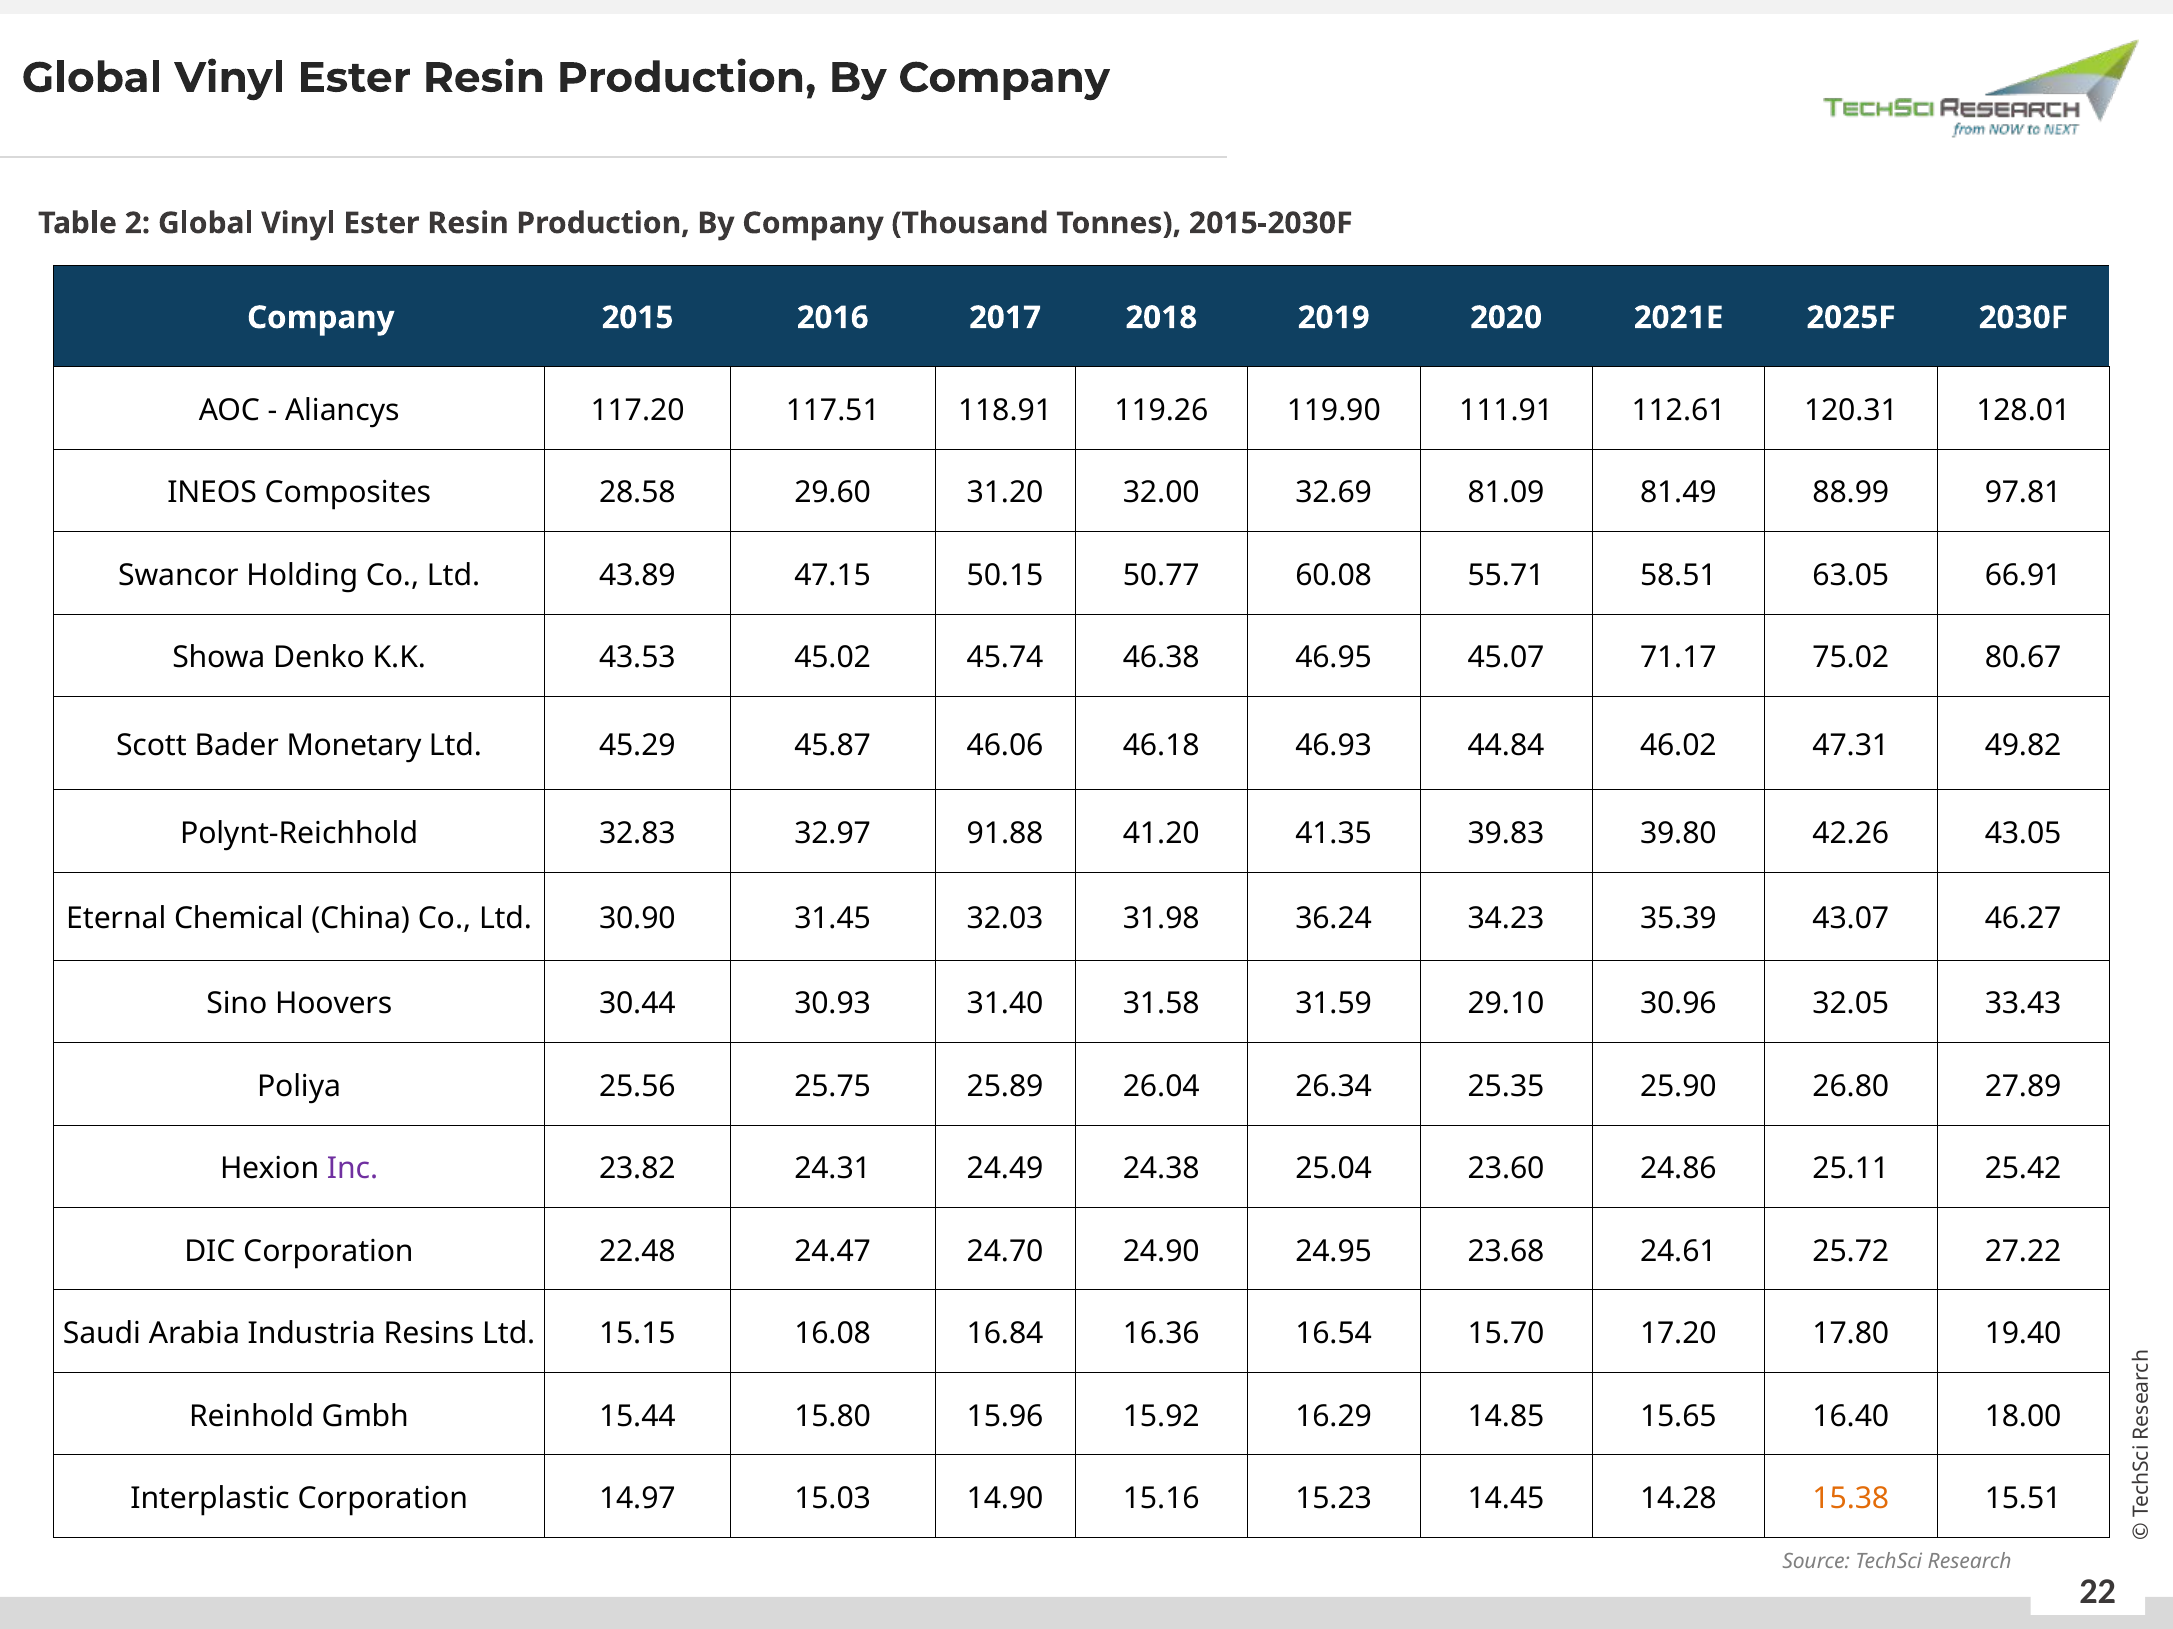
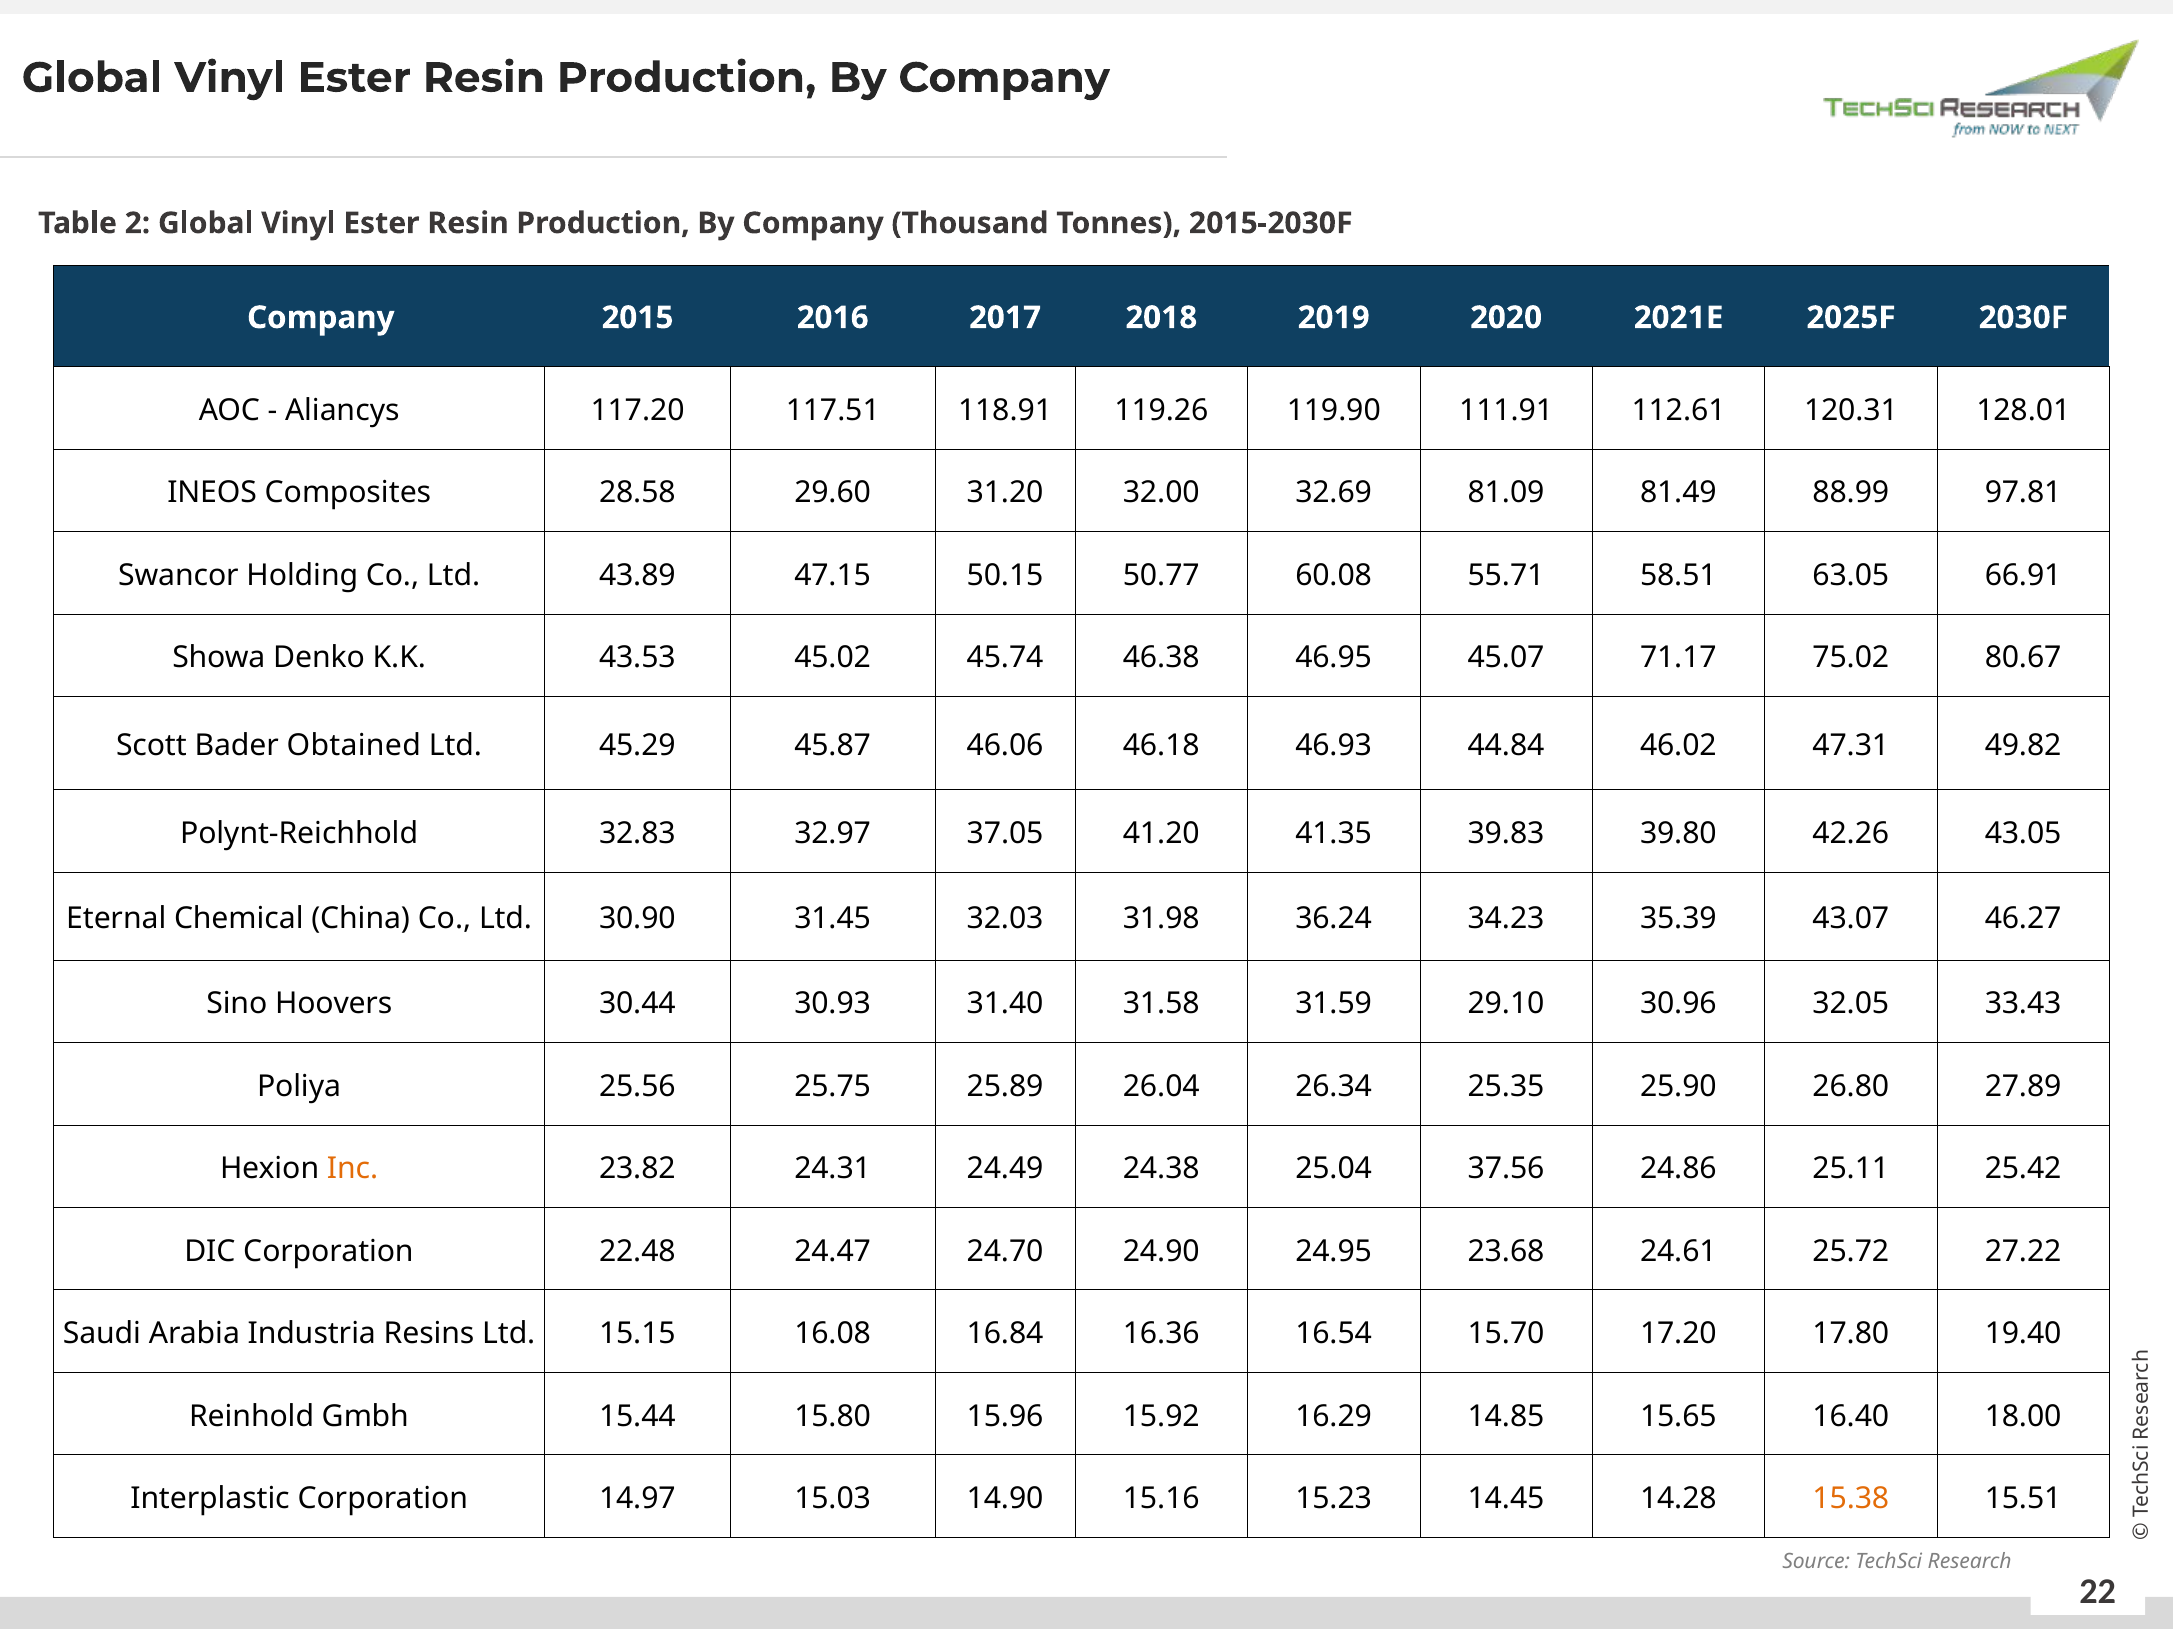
Monetary: Monetary -> Obtained (354, 746)
91.88: 91.88 -> 37.05 (1005, 834)
Inc colour: purple -> orange (353, 1169)
23.60: 23.60 -> 37.56 (1506, 1169)
